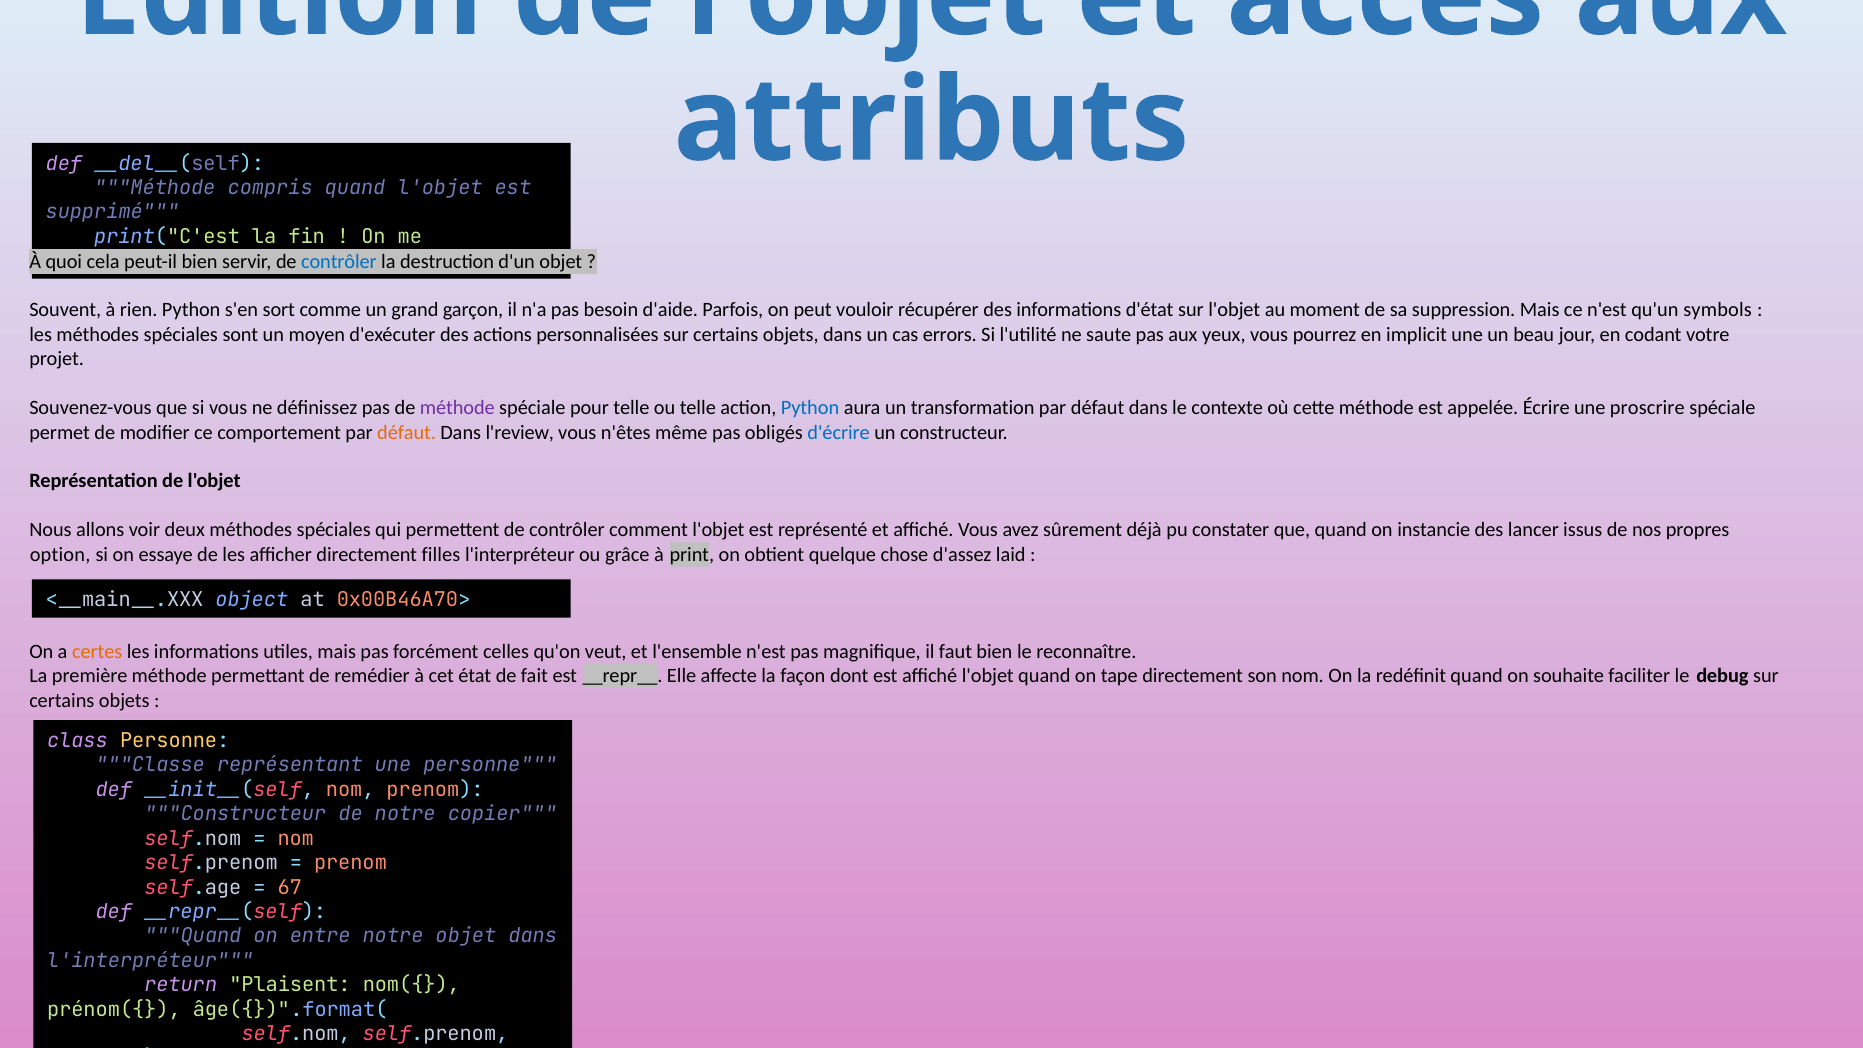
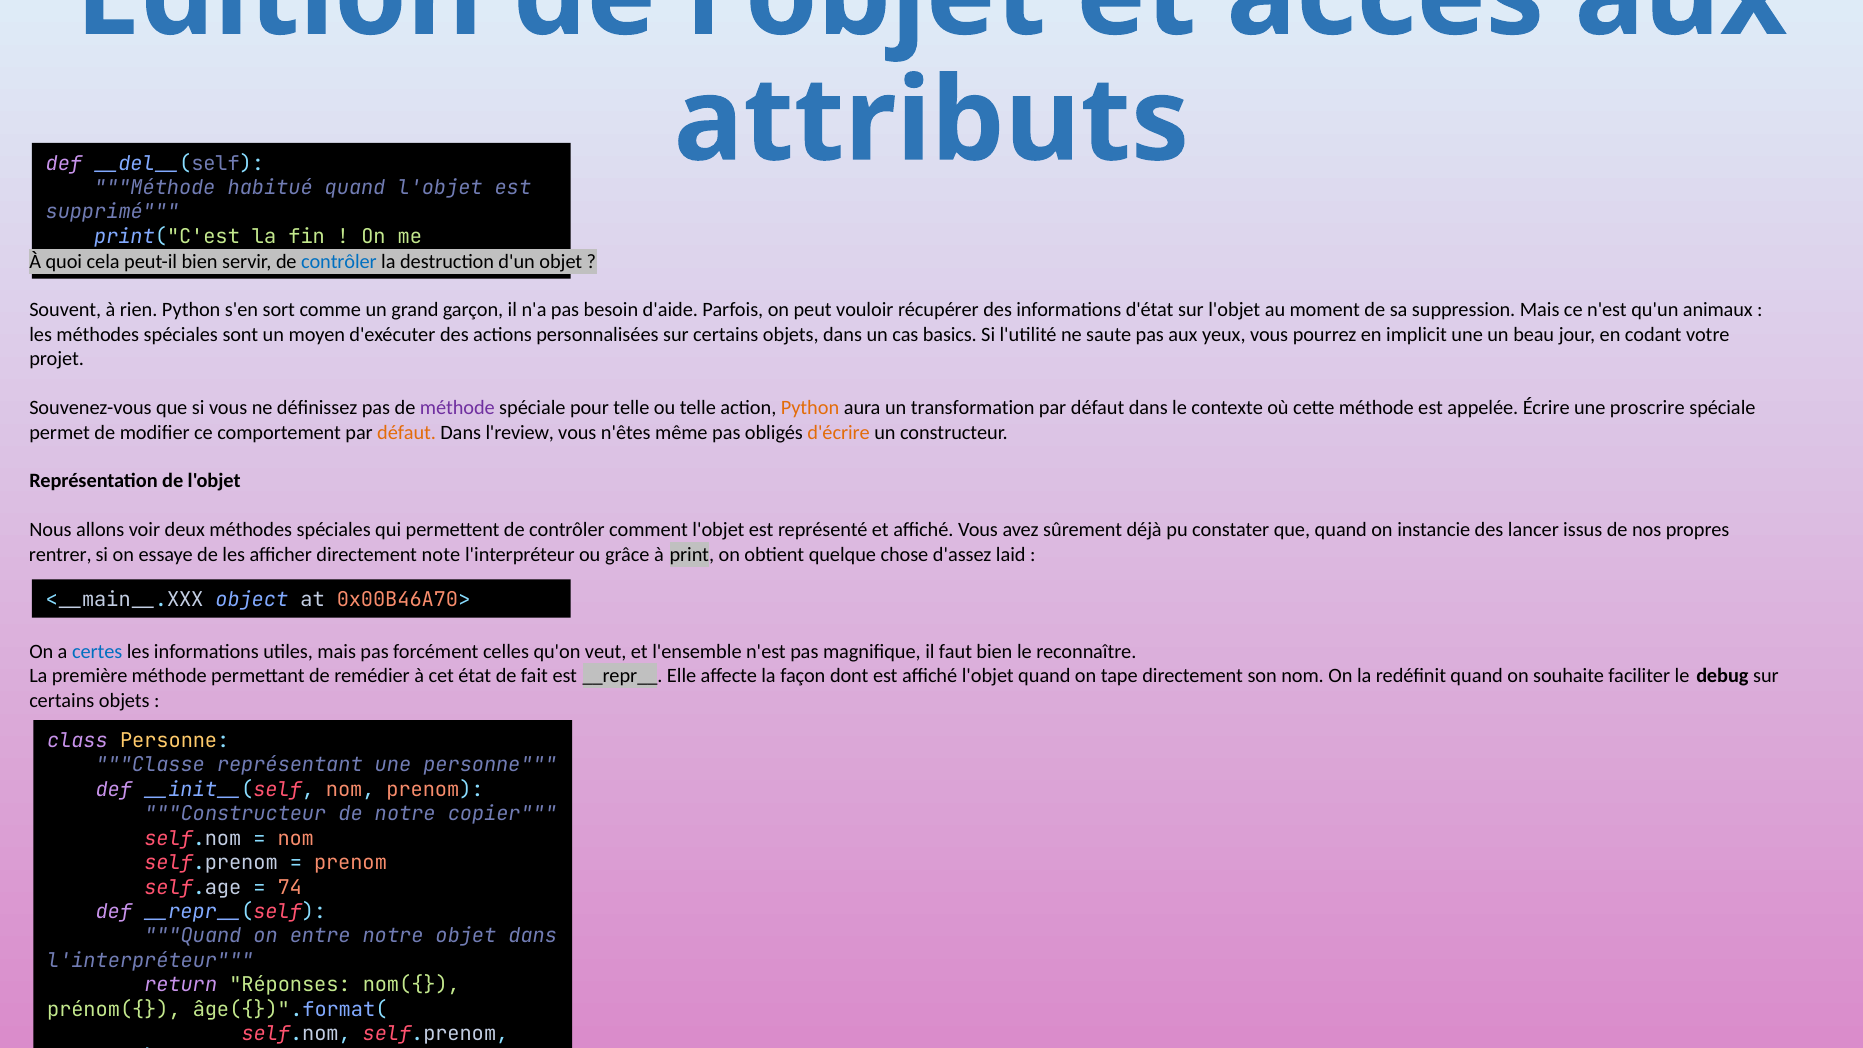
compris: compris -> habitué (270, 188)
symbols: symbols -> animaux (1718, 310)
errors: errors -> basics (950, 335)
Python colour: blue -> orange (810, 408)
d'écrire colour: blue -> orange (839, 432)
option: option -> rentrer (60, 554)
filles: filles -> note (441, 554)
certes colour: orange -> blue (97, 651)
67: 67 -> 74 (290, 887)
Plaisent: Plaisent -> Réponses (290, 985)
